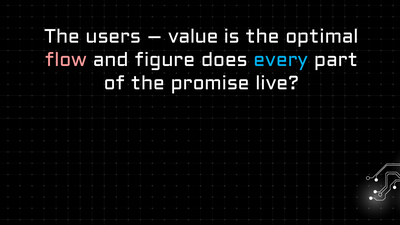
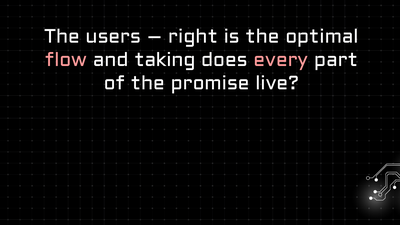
value: value -> right (193, 36)
figure: figure -> taking (165, 60)
every colour: light blue -> pink (281, 60)
